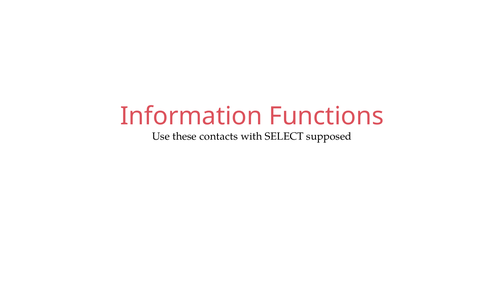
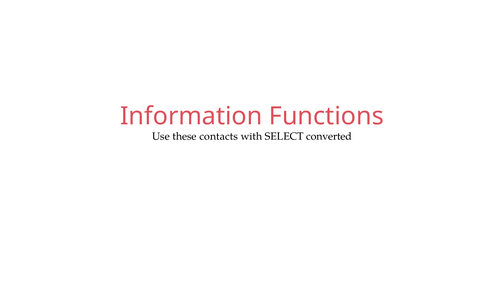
supposed: supposed -> converted (329, 137)
